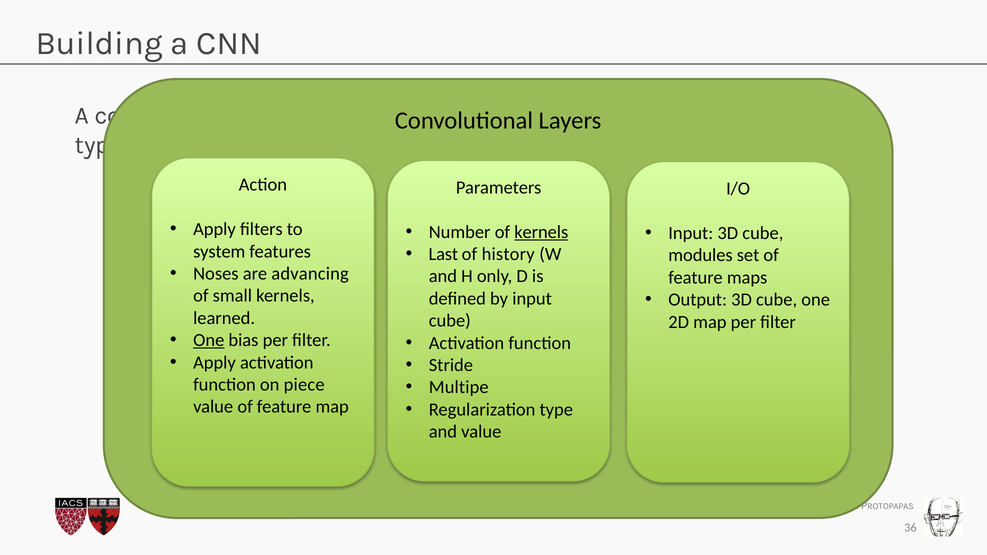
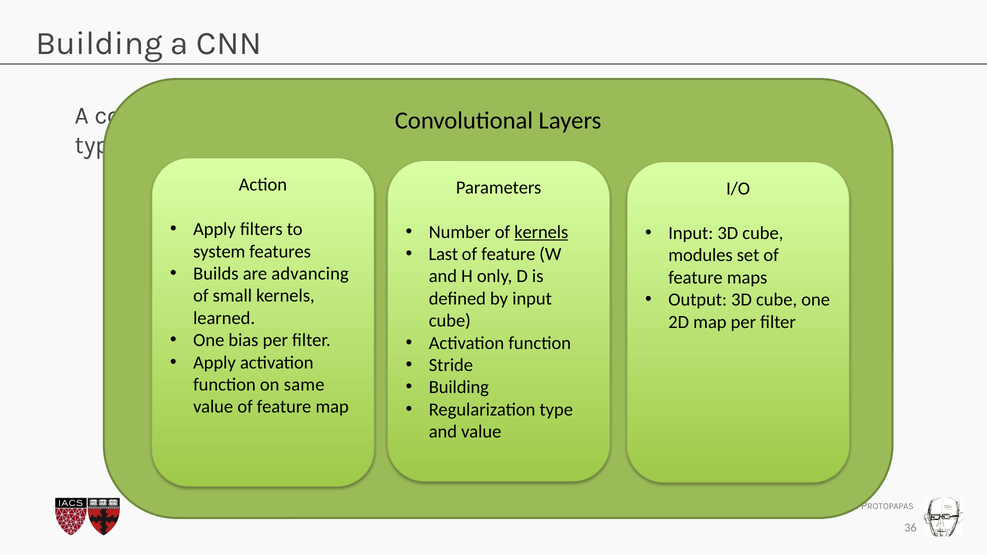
history: history -> feature (508, 254)
Noses: Noses -> Builds (216, 274)
One underline: present -> none (209, 340)
piece: piece -> same (304, 385)
Multipe: Multipe -> Building (459, 387)
